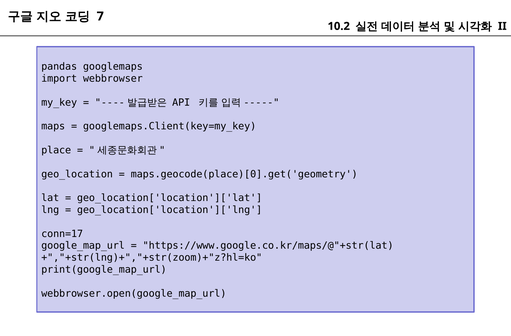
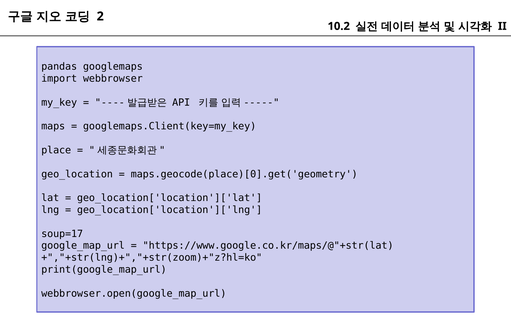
7: 7 -> 2 (100, 16)
conn=17: conn=17 -> soup=17 (62, 234)
